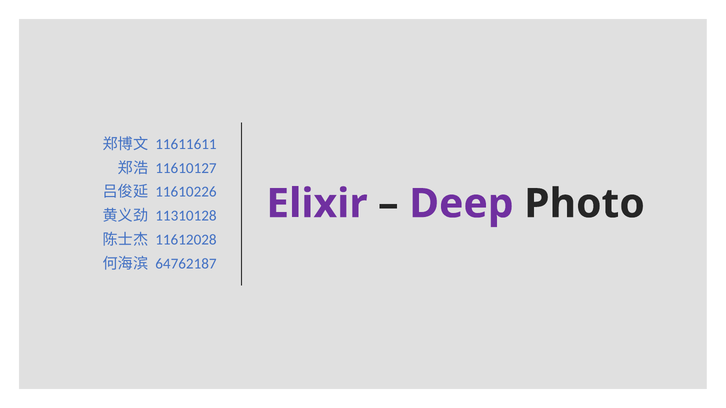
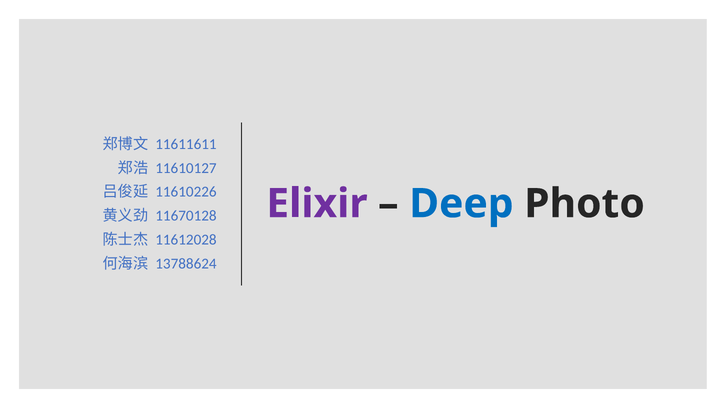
Deep colour: purple -> blue (461, 204)
11310128: 11310128 -> 11670128 (186, 216)
64762187: 64762187 -> 13788624 (186, 264)
